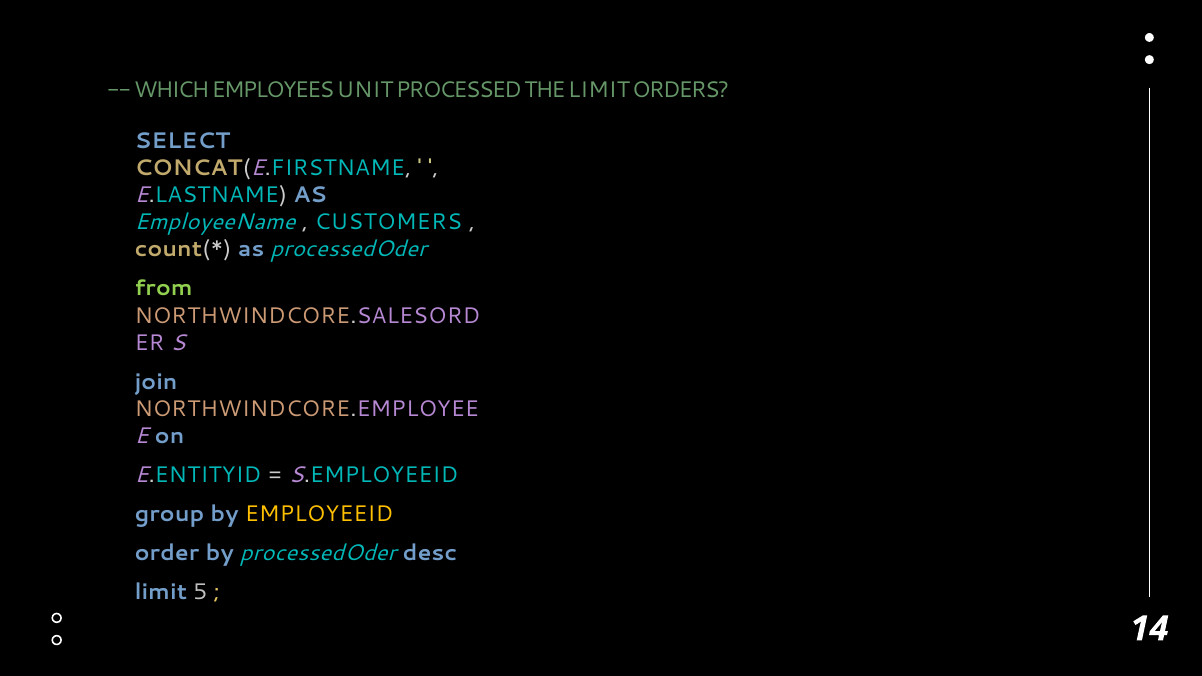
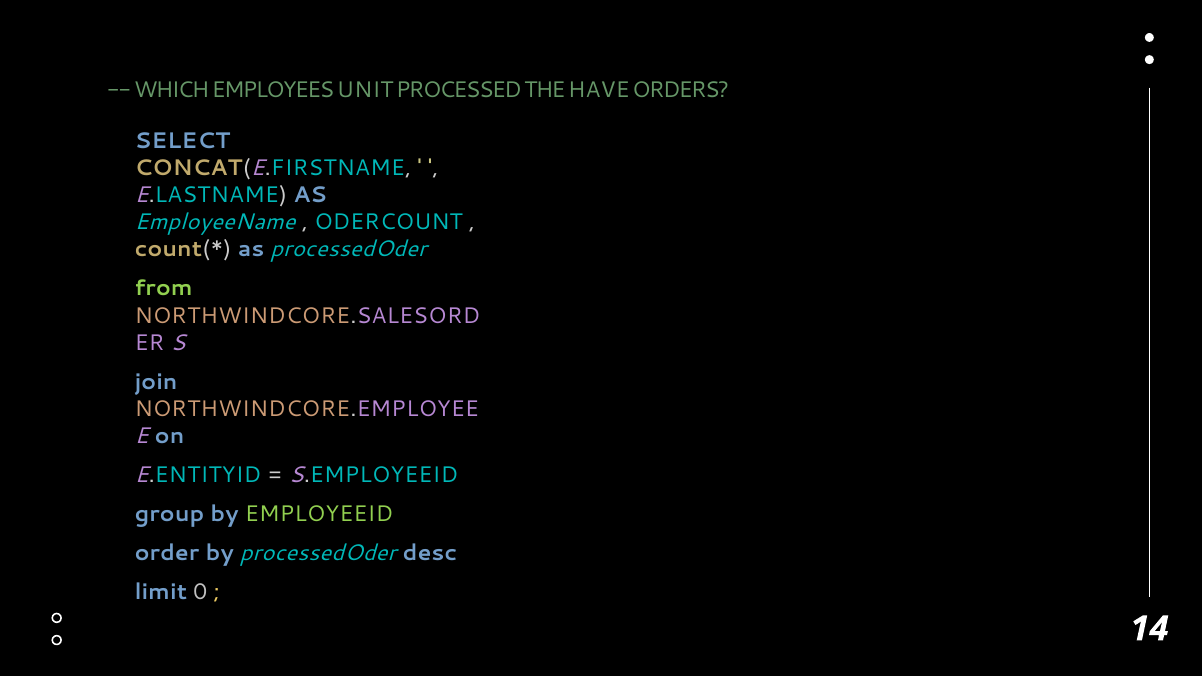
THE LIMIT: LIMIT -> HAVE (599, 90)
CUSTOMERS: CUSTOMERS -> ODERCOUNT (388, 222)
EMPLOYEEID colour: yellow -> light green (319, 514)
5: 5 -> 0 (200, 592)
